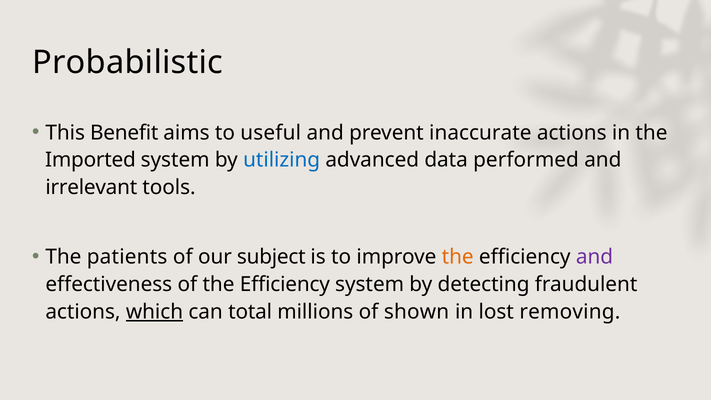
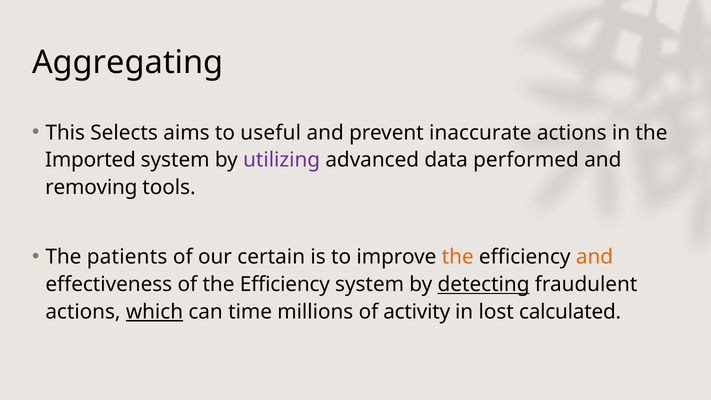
Probabilistic: Probabilistic -> Aggregating (128, 62)
Benefit: Benefit -> Selects (124, 133)
utilizing colour: blue -> purple (282, 160)
irrelevant: irrelevant -> removing (91, 187)
subject: subject -> certain (271, 257)
and colour: purple -> orange (594, 257)
detecting underline: none -> present (484, 284)
total: total -> time (250, 312)
shown: shown -> activity (417, 312)
removing: removing -> calculated (570, 312)
